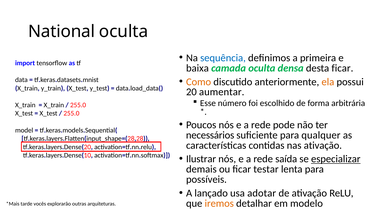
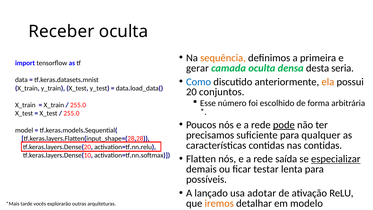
National: National -> Receber (61, 31)
sequência colour: blue -> orange (223, 58)
baixa: baixa -> gerar (197, 68)
desta ficar: ficar -> seria (343, 68)
Como colour: orange -> blue (199, 82)
aumentar: aumentar -> conjuntos (222, 92)
pode underline: none -> present (284, 125)
necessários: necessários -> precisamos (210, 135)
nas ativação: ativação -> contidas (323, 145)
Ilustrar: Ilustrar -> Flatten (201, 159)
